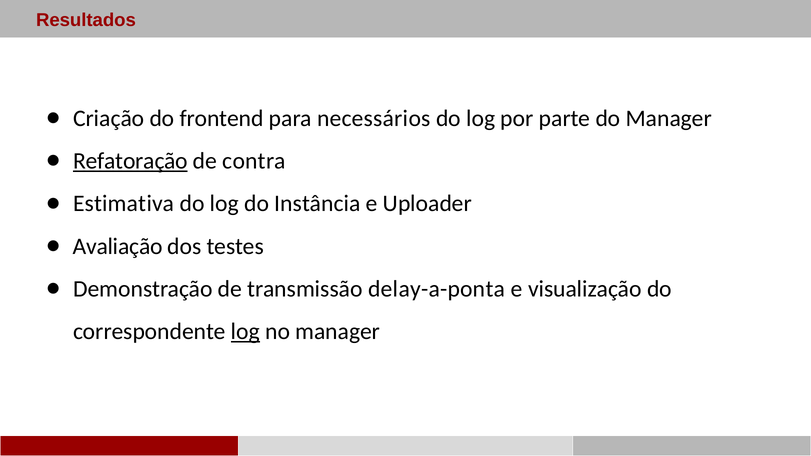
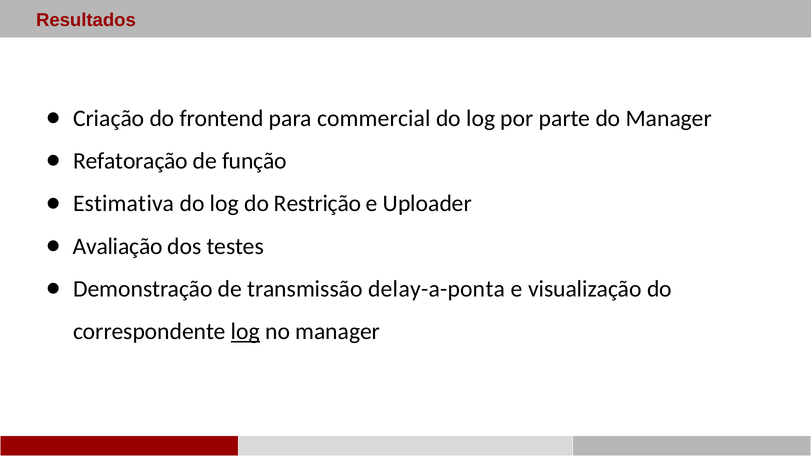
necessários: necessários -> commercial (374, 119)
Refatoração underline: present -> none (131, 161)
contra: contra -> função (254, 161)
Instância: Instância -> Restrição (318, 204)
